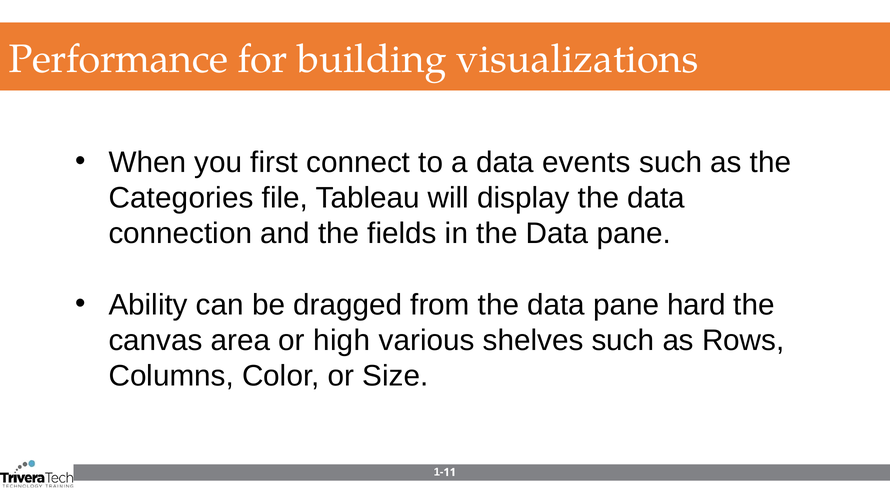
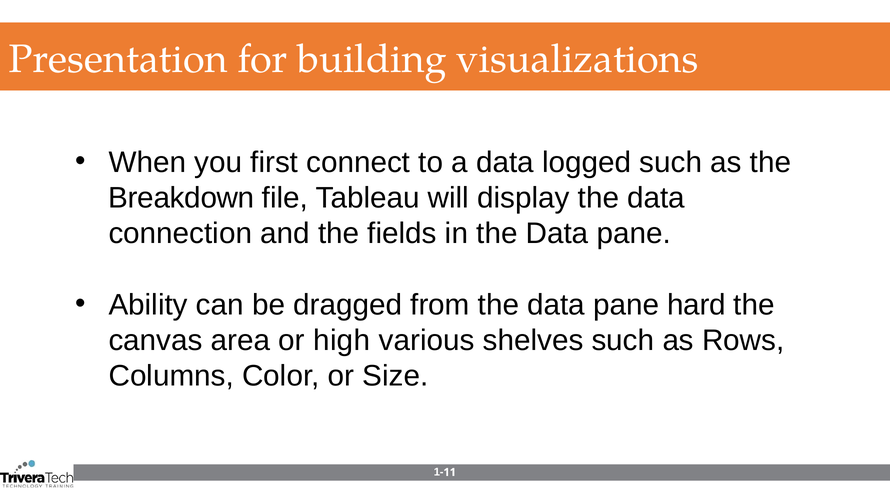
Performance: Performance -> Presentation (118, 59)
events: events -> logged (587, 162)
Categories: Categories -> Breakdown (181, 198)
